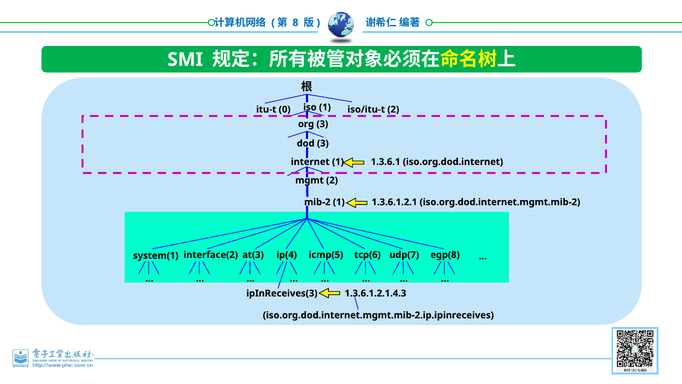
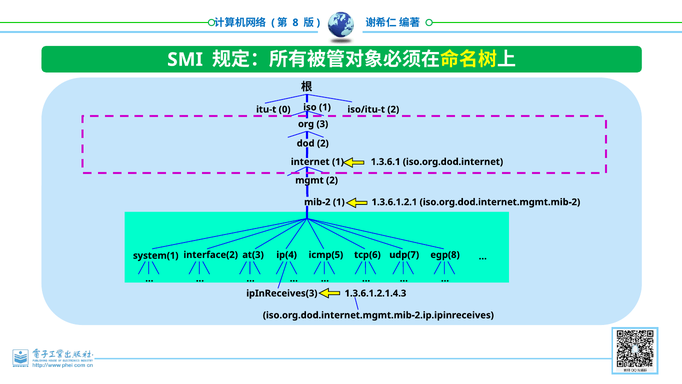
dod 3: 3 -> 2 (323, 143)
